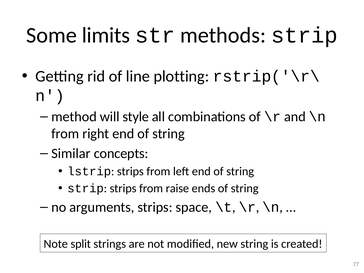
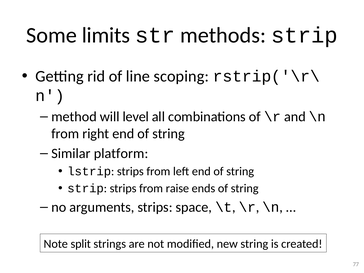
plotting: plotting -> scoping (181, 76)
style: style -> level (136, 117)
concepts: concepts -> platform (121, 153)
